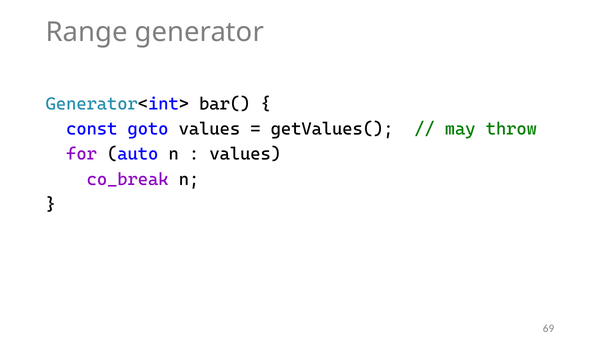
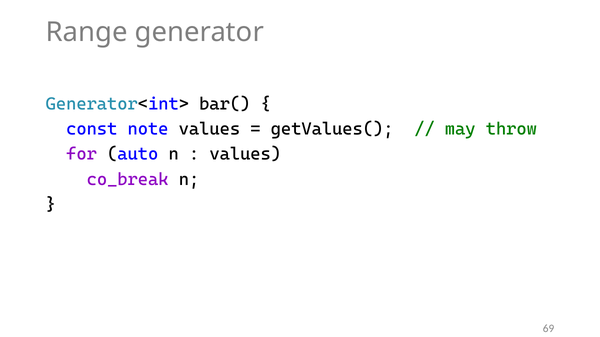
goto: goto -> note (148, 129)
